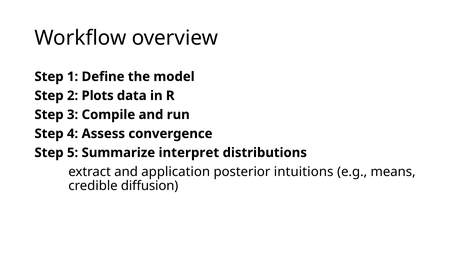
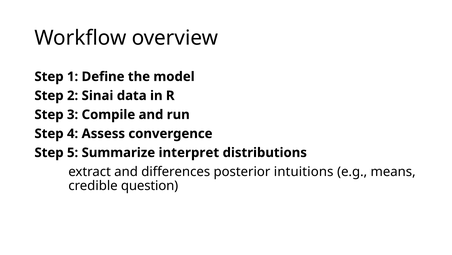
Plots: Plots -> Sinai (98, 95)
application: application -> differences (176, 171)
diffusion: diffusion -> question (150, 185)
